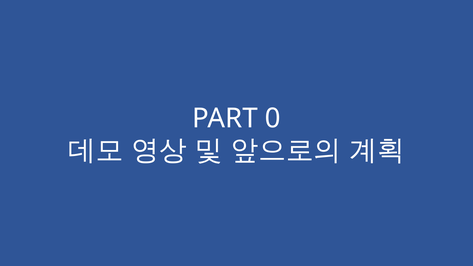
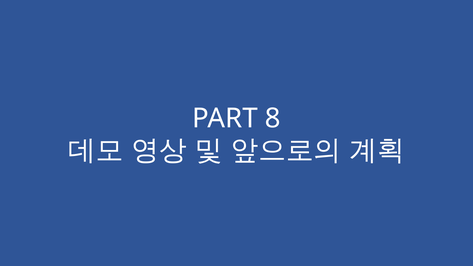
0: 0 -> 8 (273, 118)
